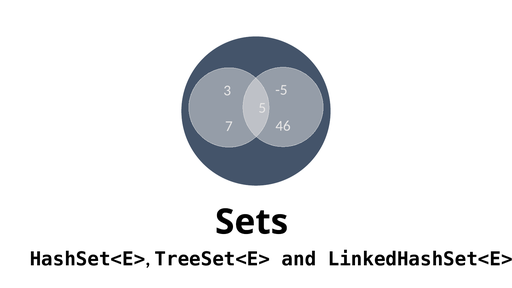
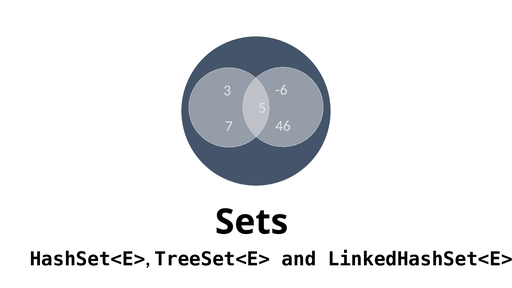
-5: -5 -> -6 (281, 90)
